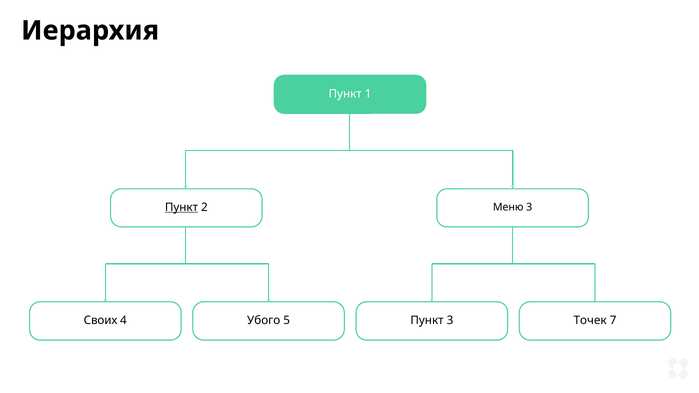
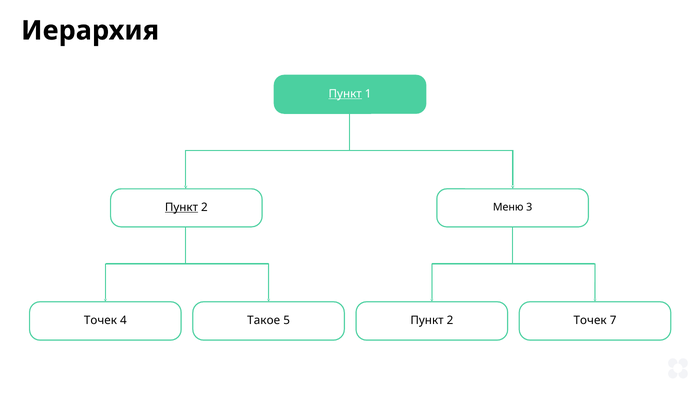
Пункт underline: none -> present (345, 94)
Своих: Своих -> Точек (100, 321)
Убого: Убого -> Такое (264, 321)
3: 3 -> 2 (450, 321)
